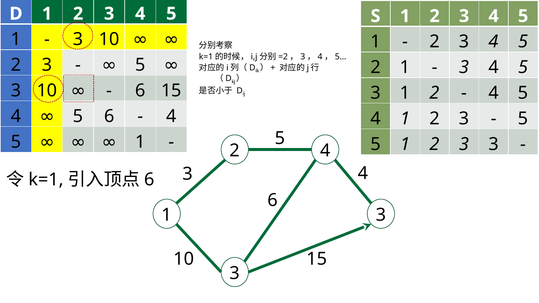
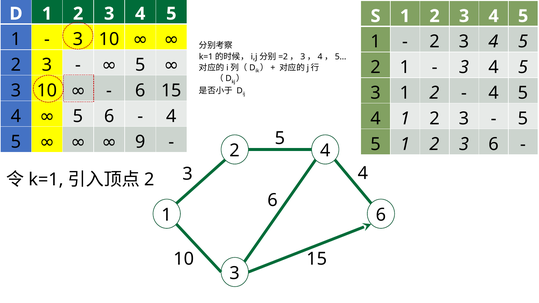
1: 1 -> 9 (140, 142)
2 3 3: 3 -> 6 (494, 144)
6: 6 -> 2 (149, 180)
1 3: 3 -> 6 (381, 215)
